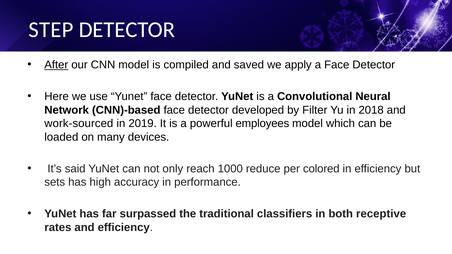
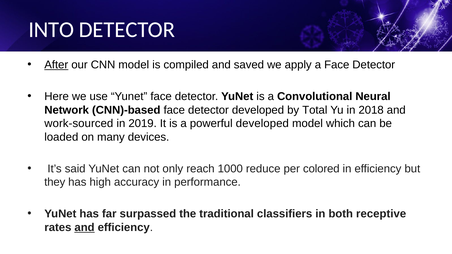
STEP: STEP -> INTO (51, 30)
Filter: Filter -> Total (315, 110)
powerful employees: employees -> developed (262, 124)
sets: sets -> they (55, 182)
and underline: none -> present (85, 228)
